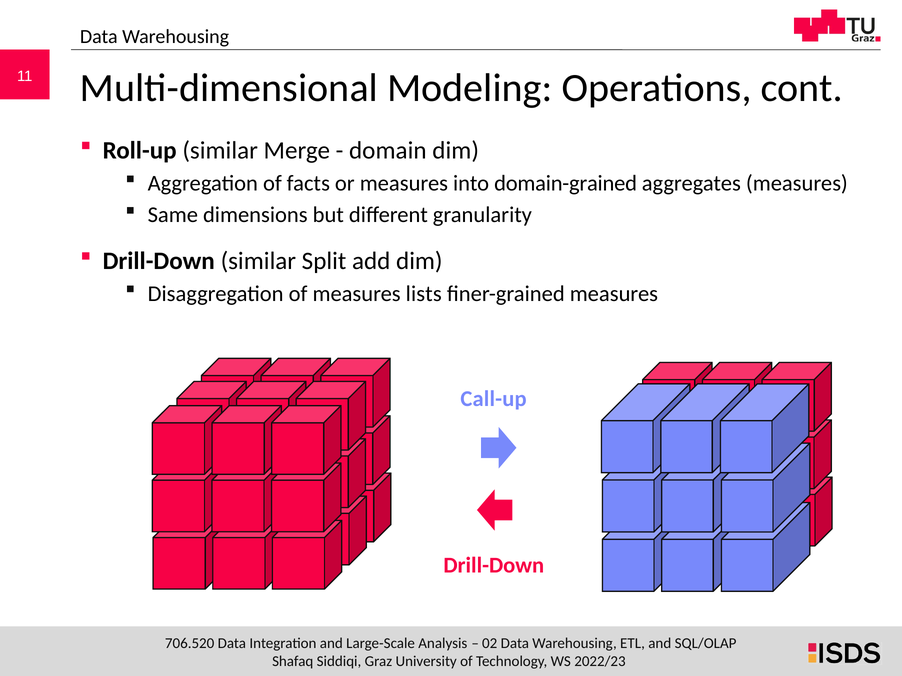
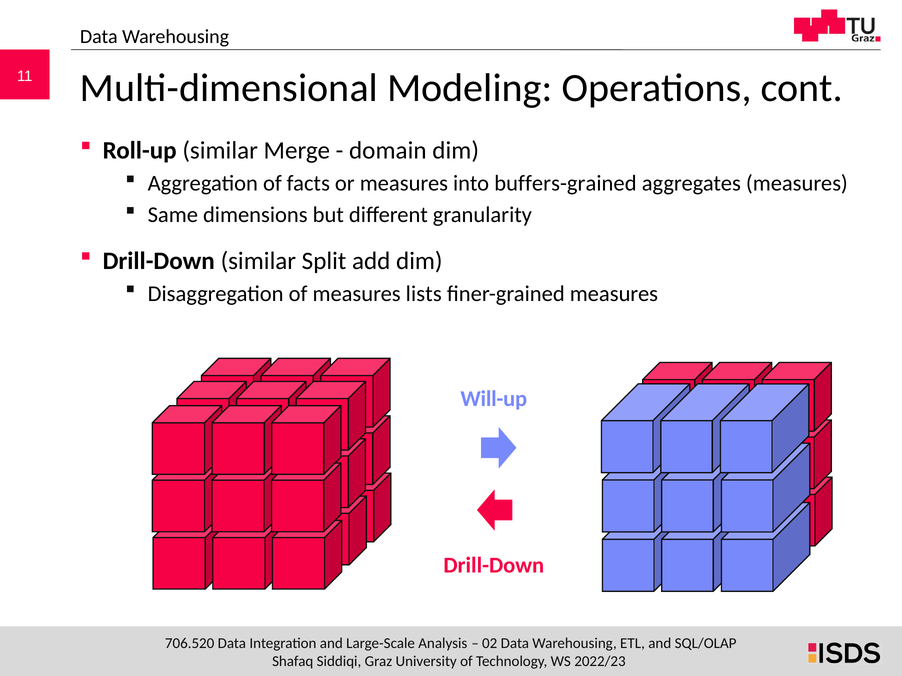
domain-grained: domain-grained -> buffers-grained (565, 183)
Call-up: Call-up -> Will-up (494, 399)
